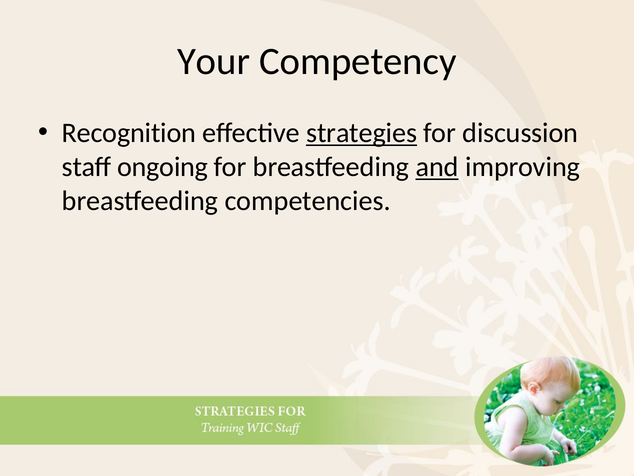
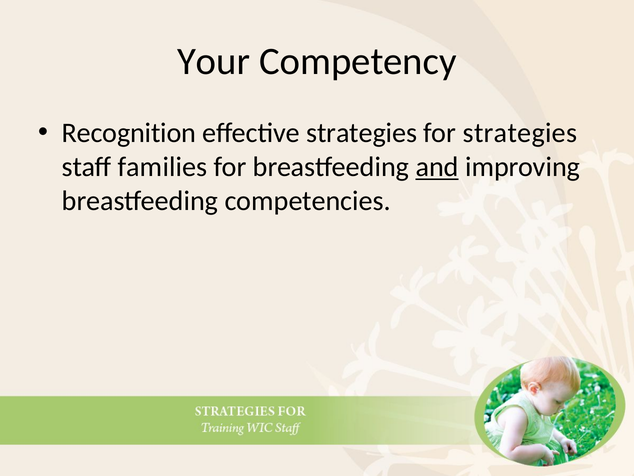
strategies underline: present -> none (362, 133)
for discussion: discussion -> strategies (520, 133)
ongoing: ongoing -> families (162, 167)
